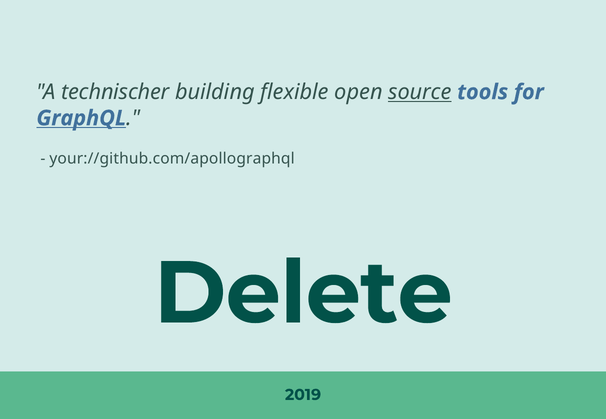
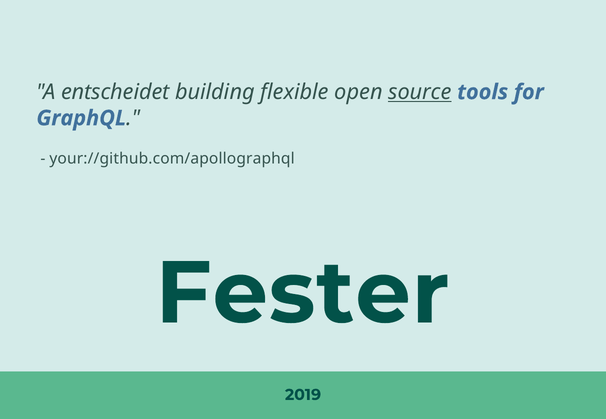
technischer: technischer -> entscheidet (115, 92)
GraphQL underline: present -> none (81, 118)
Delete: Delete -> Fester (302, 294)
